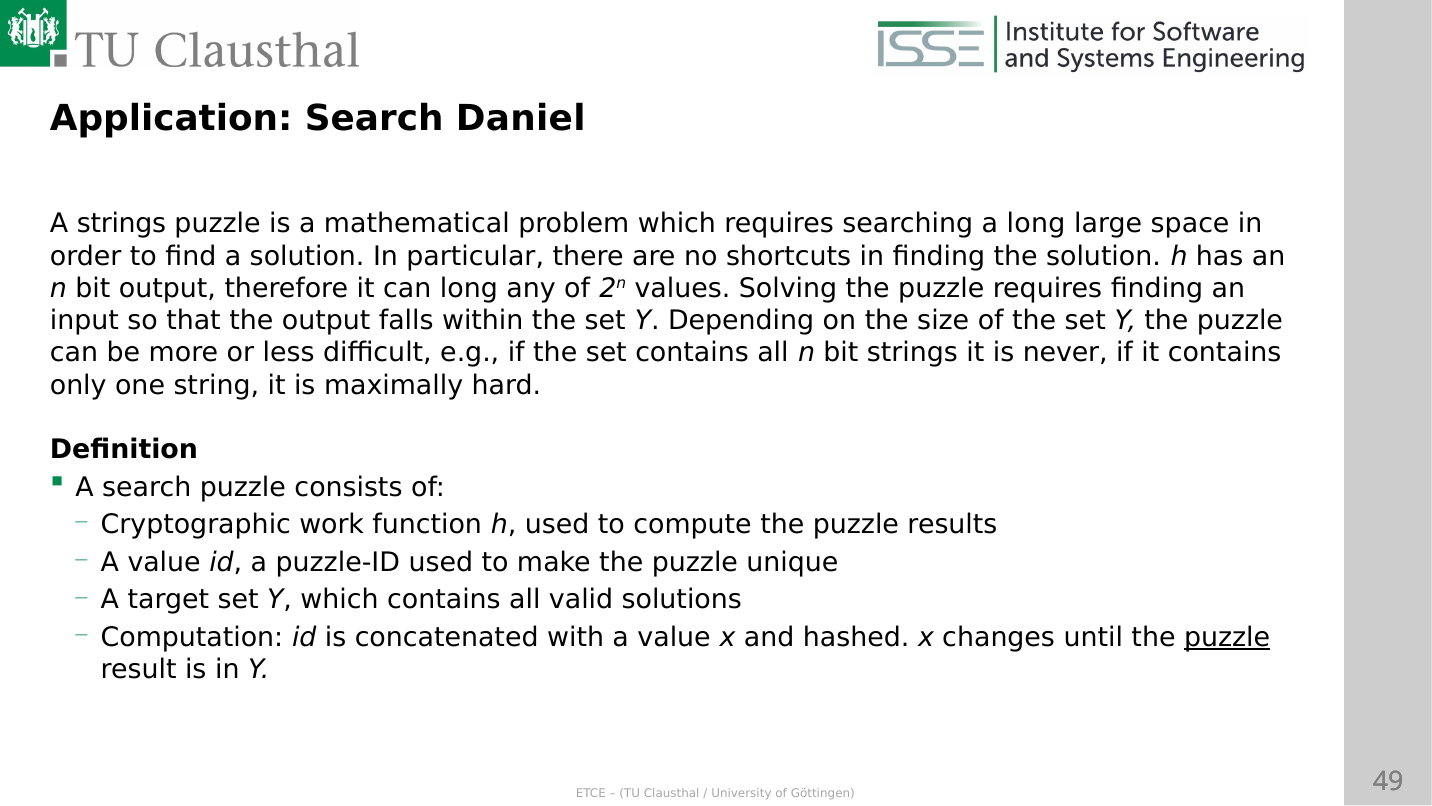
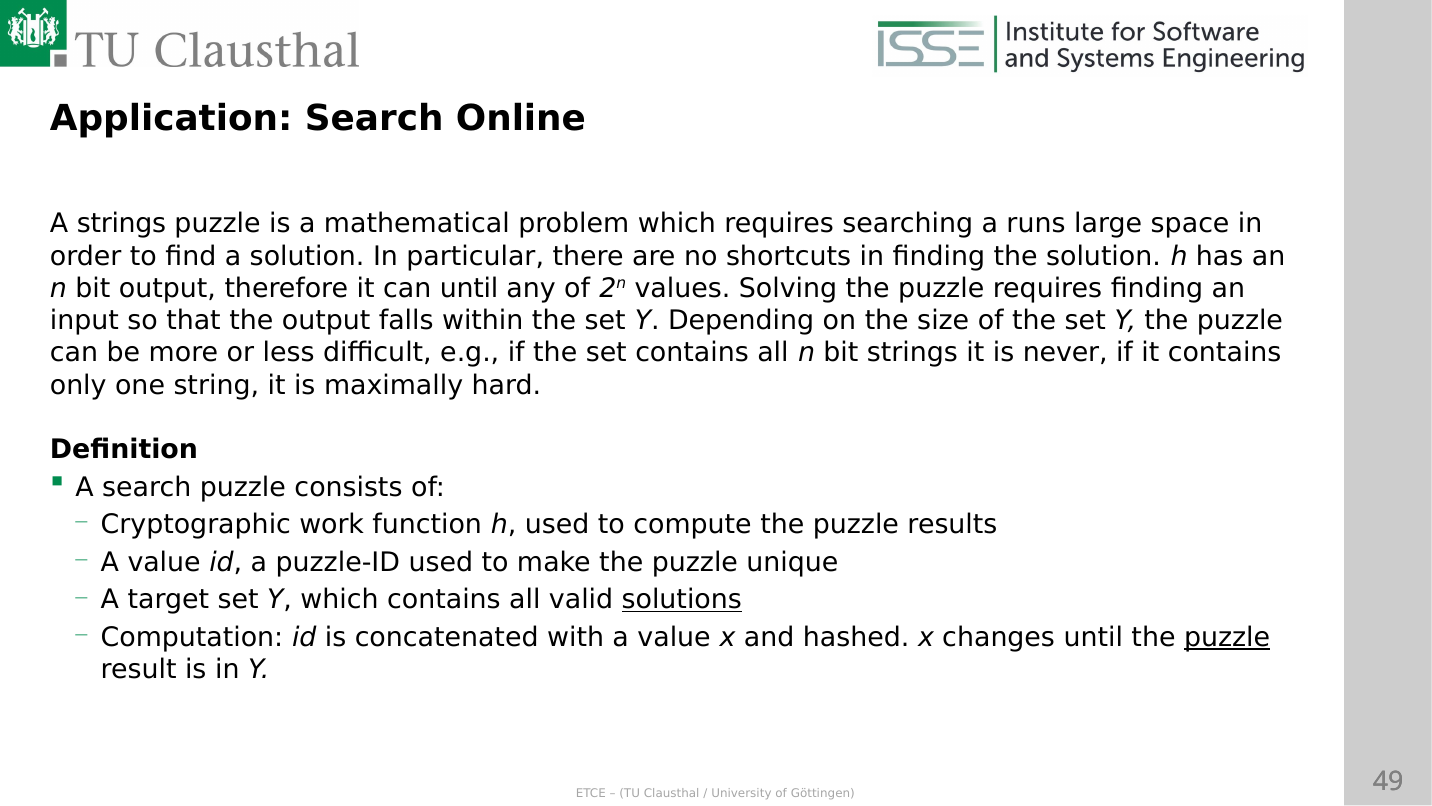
Daniel: Daniel -> Online (521, 119)
a long: long -> runs (1036, 224)
can long: long -> until (469, 288)
solutions underline: none -> present (682, 600)
